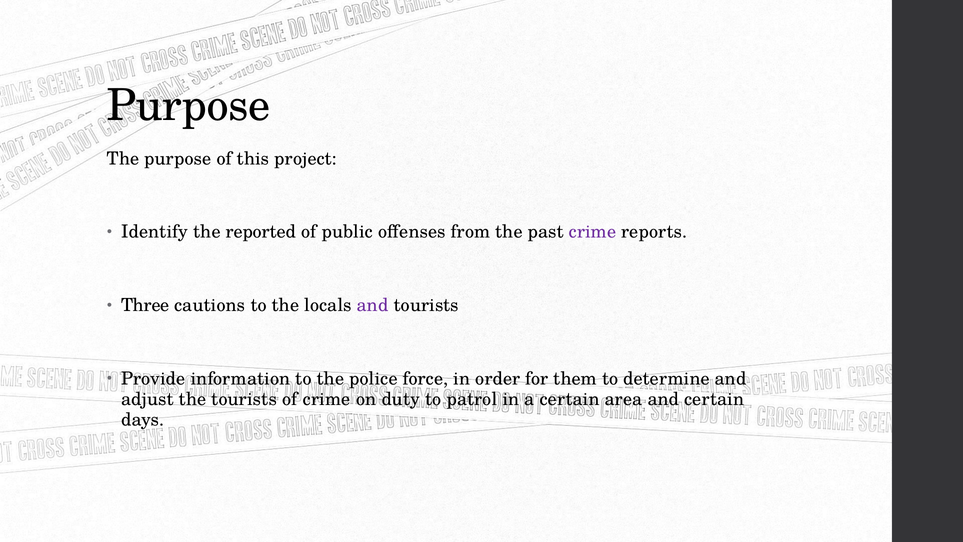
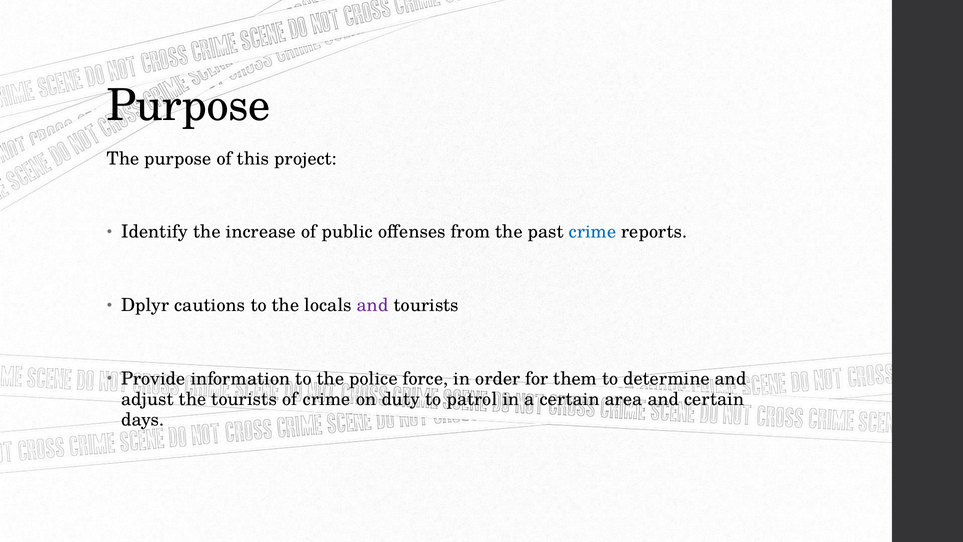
reported: reported -> increase (261, 232)
crime colour: purple -> blue (593, 232)
Three: Three -> Dplyr (145, 305)
